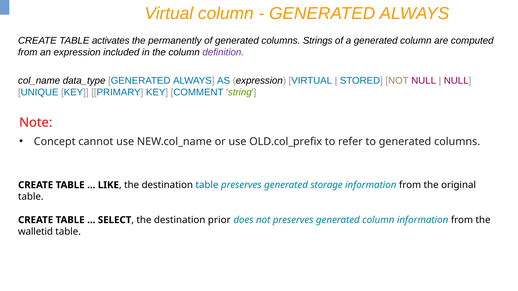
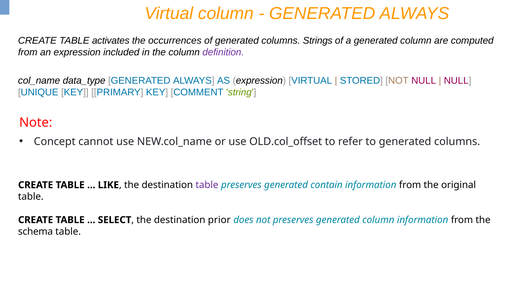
permanently: permanently -> occurrences (175, 41)
OLD.col_prefix: OLD.col_prefix -> OLD.col_offset (286, 142)
table colour: blue -> purple (207, 185)
storage: storage -> contain (327, 185)
walletid: walletid -> schema (35, 232)
